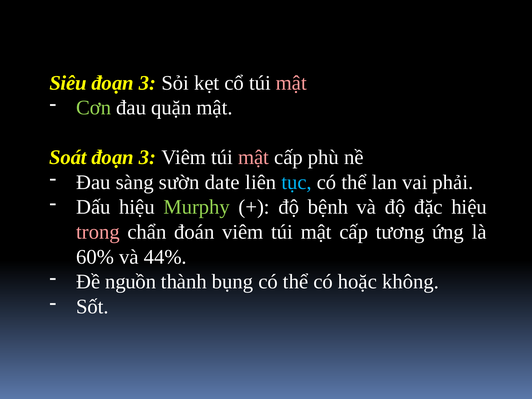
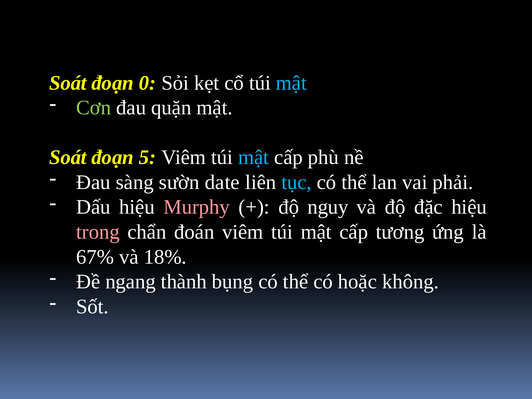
Siêu: Siêu -> Soát (68, 83)
3: 3 -> 0 (148, 83)
mật colour: pink -> light blue (291, 83)
3: 3 -> 5 (148, 157)
mật colour: pink -> light blue (254, 157)
Murphy colour: light green -> pink (197, 207)
bệnh: bệnh -> nguy (328, 207)
60%: 60% -> 67% (95, 257)
44%: 44% -> 18% (165, 257)
nguồn: nguồn -> ngang (131, 282)
